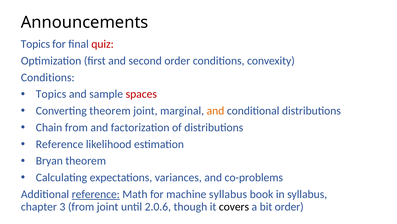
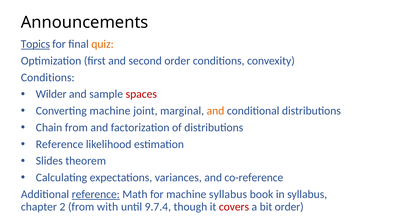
Topics underline: none -> present (35, 44)
quiz colour: red -> orange (103, 44)
Topics: Topics -> Wilder (51, 94)
Converting theorem: theorem -> machine (110, 110)
Bryan: Bryan -> Slides (49, 160)
co-problems: co-problems -> co-reference (254, 177)
3: 3 -> 2 (62, 206)
from joint: joint -> with (108, 206)
2.0.6: 2.0.6 -> 9.7.4 (158, 206)
covers colour: black -> red (234, 206)
